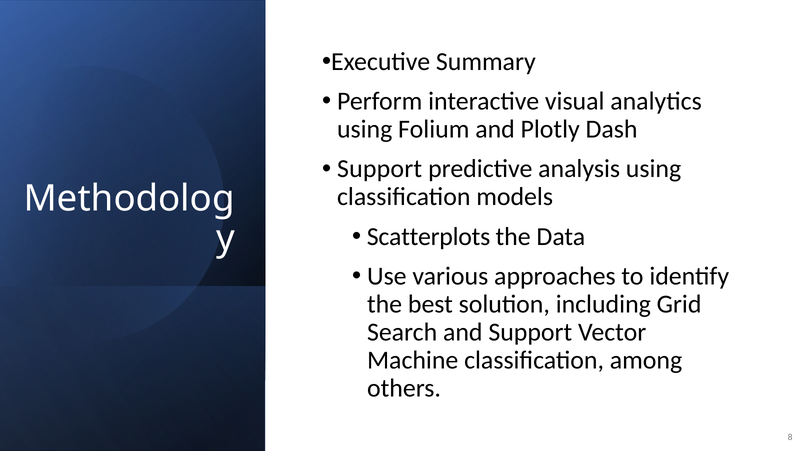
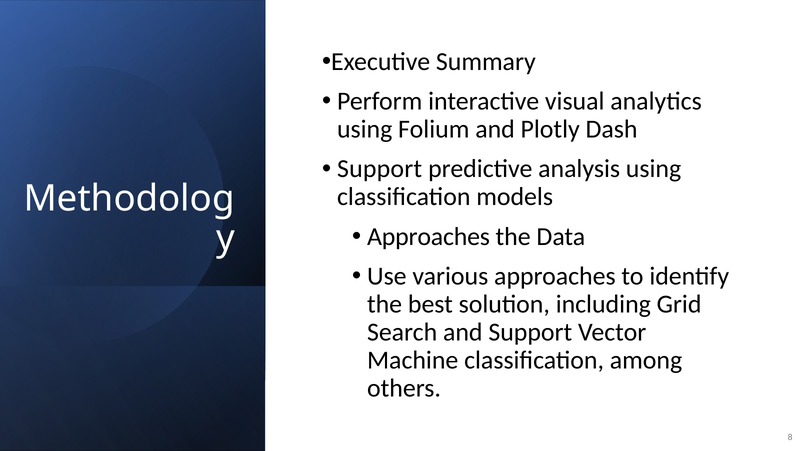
Scatterplots: Scatterplots -> Approaches (429, 236)
